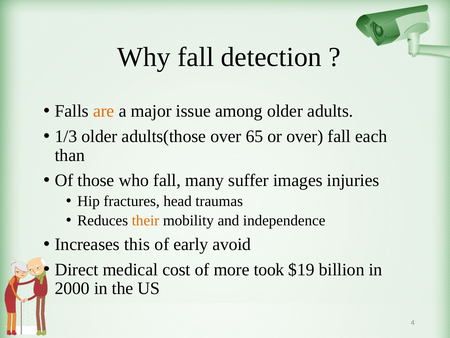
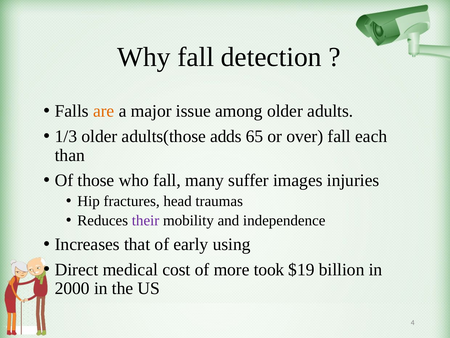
adults(those over: over -> adds (226, 136)
their colour: orange -> purple (146, 220)
this: this -> that (137, 244)
avoid: avoid -> using (232, 244)
